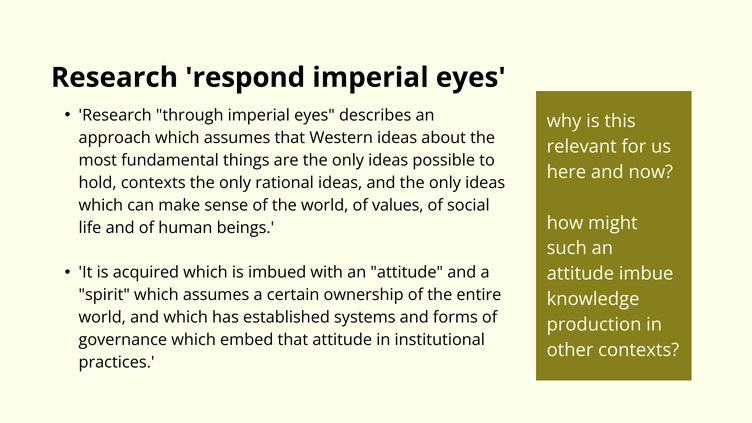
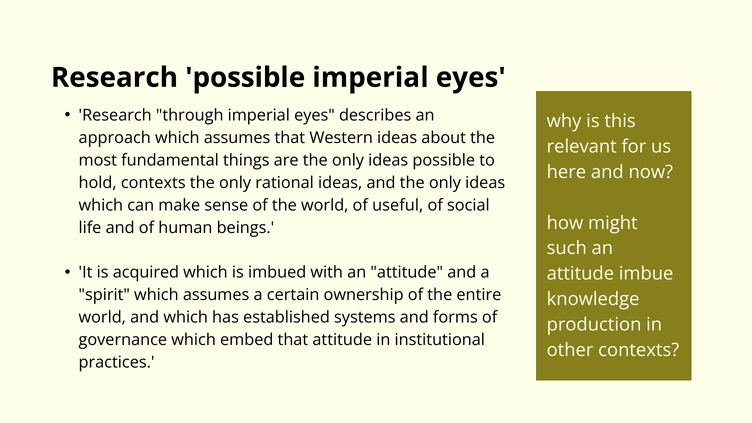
Research respond: respond -> possible (245, 78)
values: values -> useful (398, 205)
